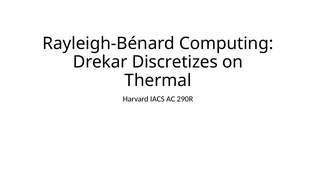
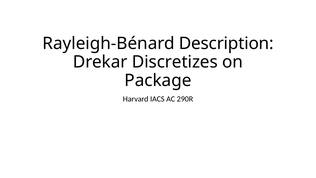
Computing: Computing -> Description (226, 43)
Thermal: Thermal -> Package (158, 80)
